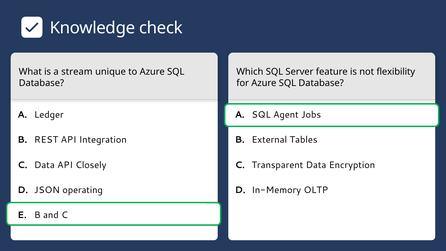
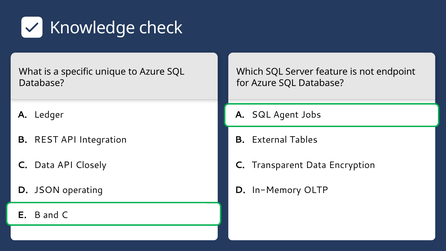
stream: stream -> specific (77, 72)
flexibility: flexibility -> endpoint (396, 72)
